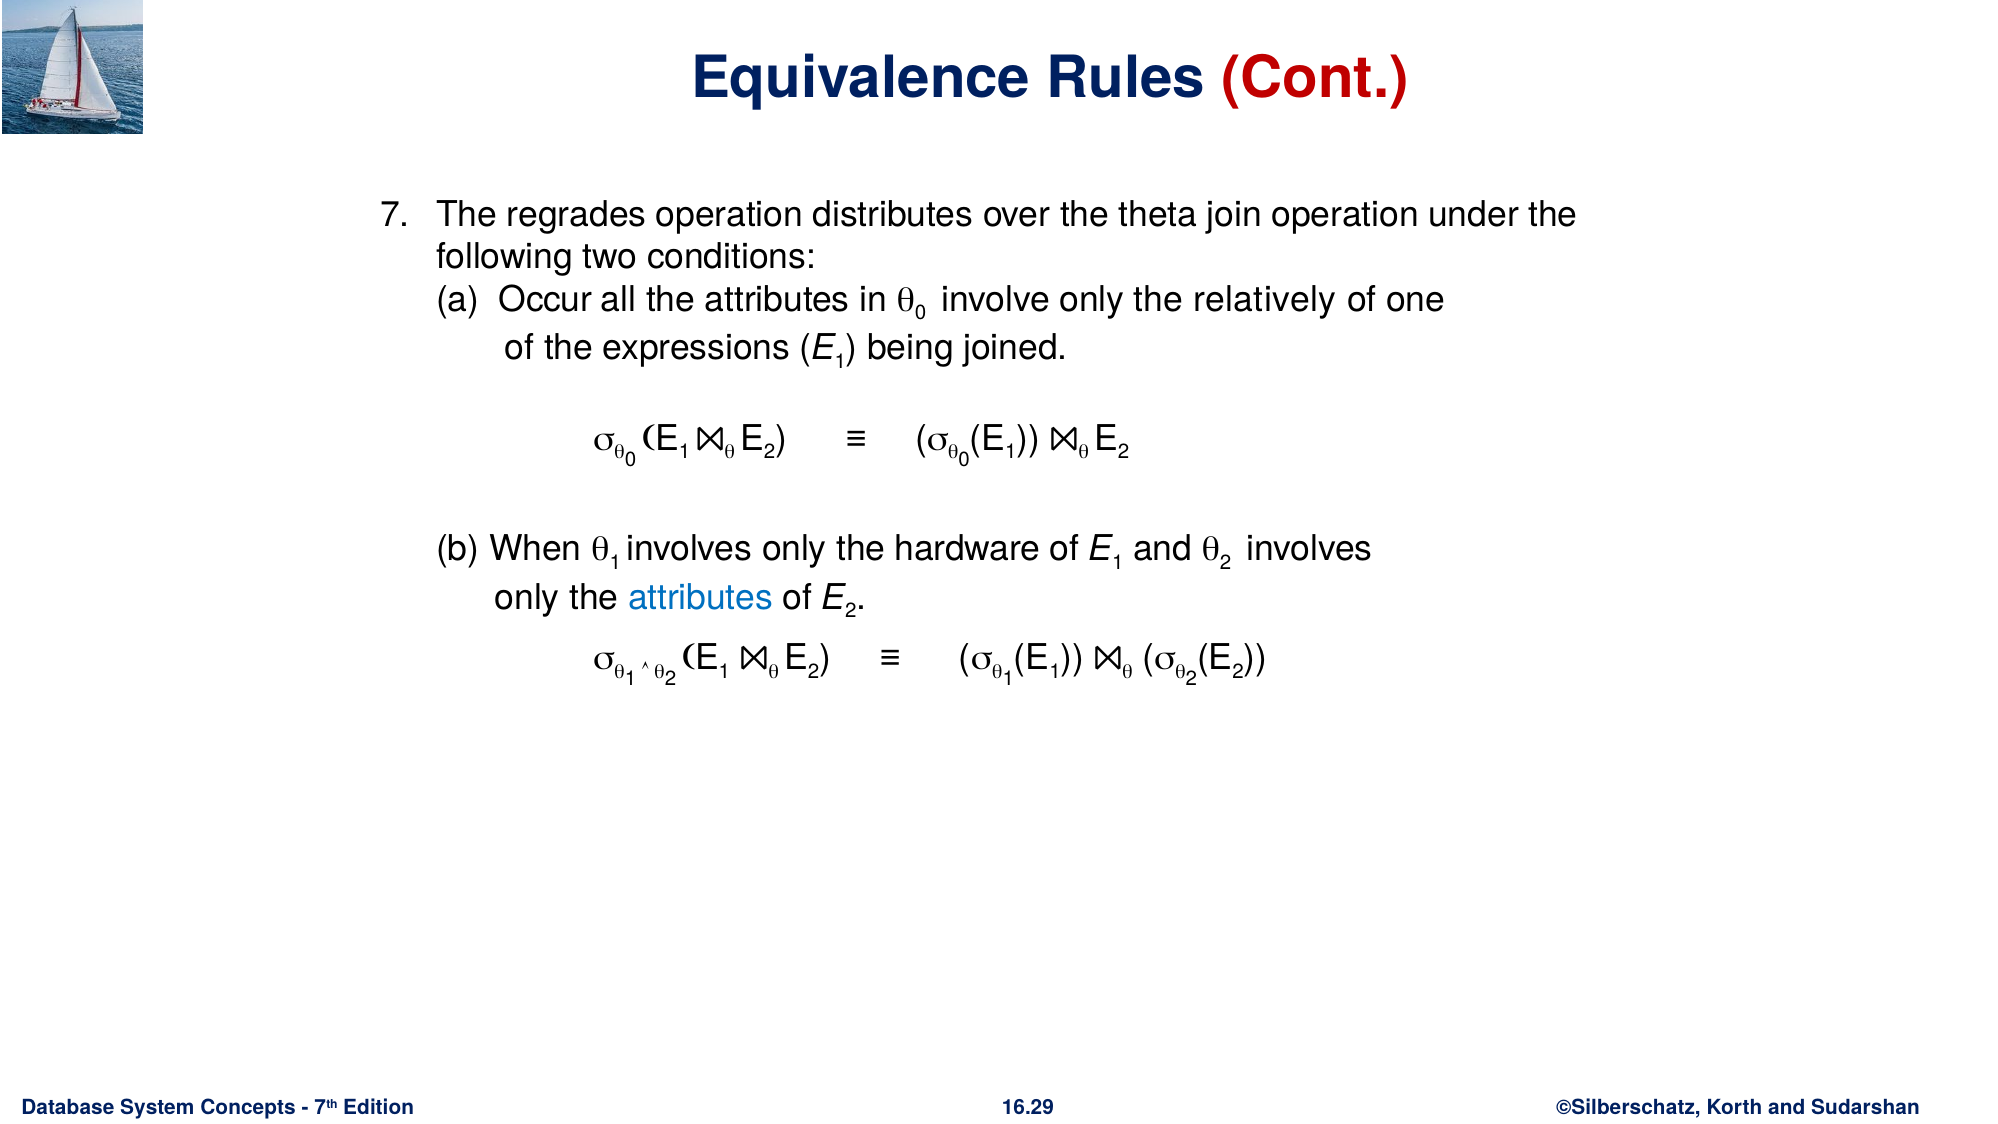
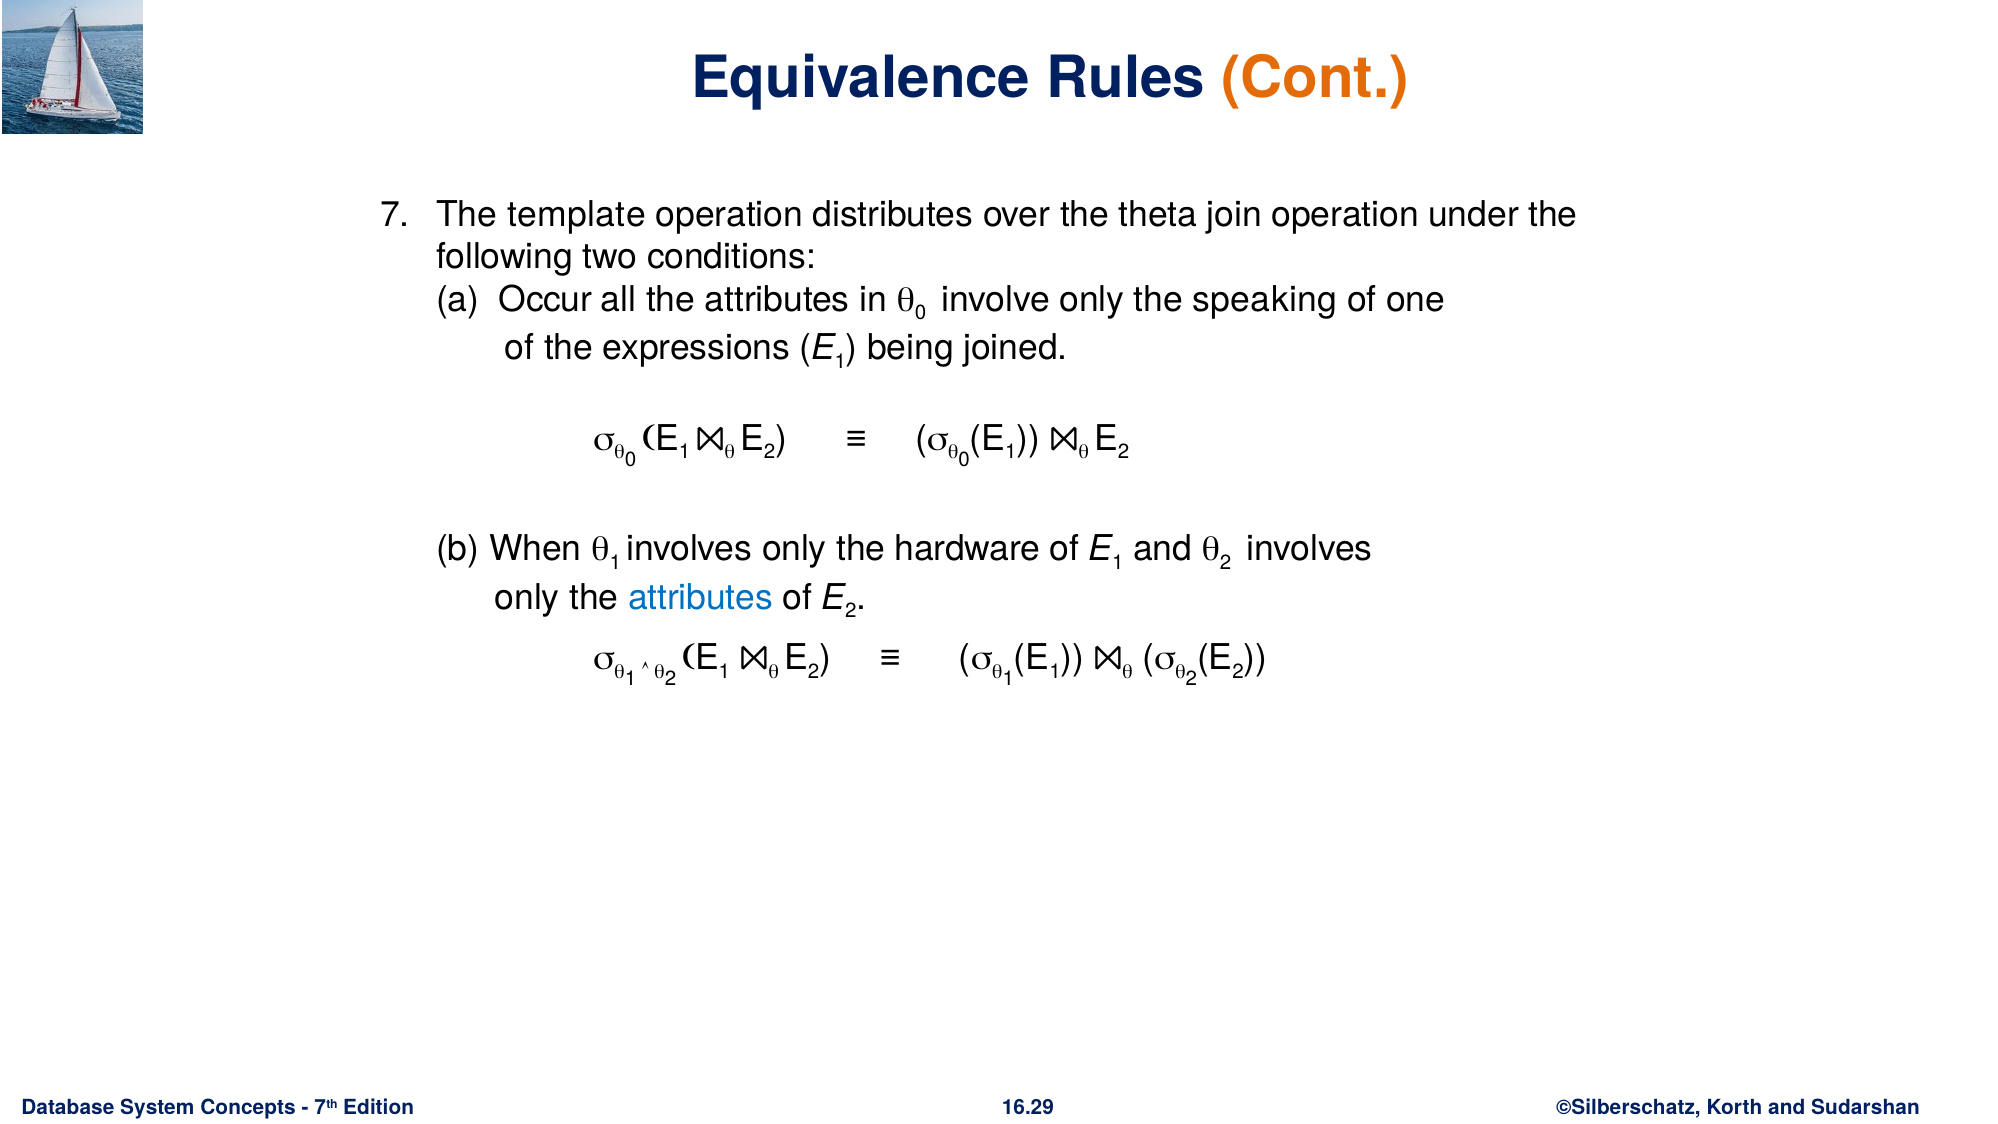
Cont colour: red -> orange (1315, 78)
regrades: regrades -> template (576, 214)
relatively: relatively -> speaking (1265, 299)
